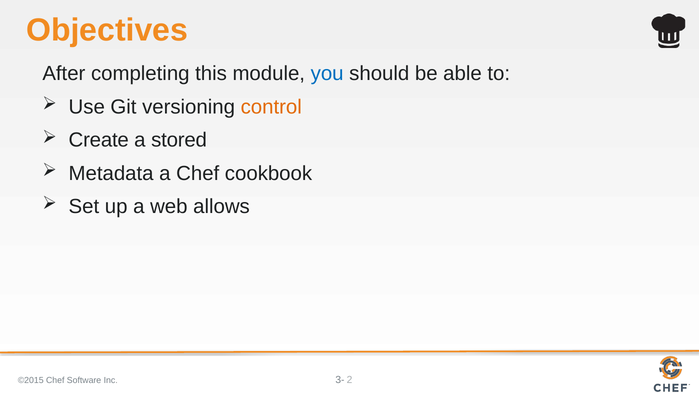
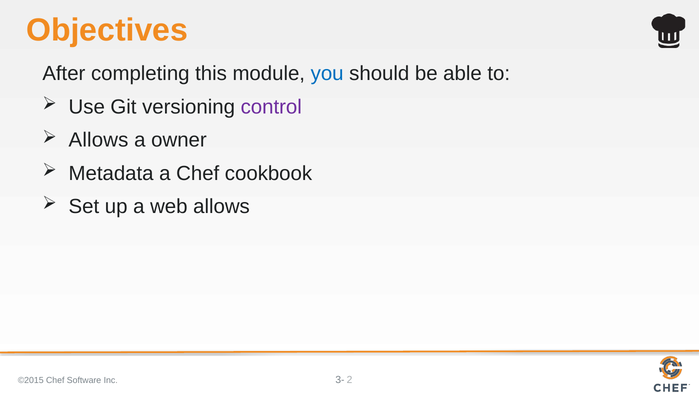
control colour: orange -> purple (271, 107)
Create: Create -> Allows (99, 140)
stored: stored -> owner (179, 140)
